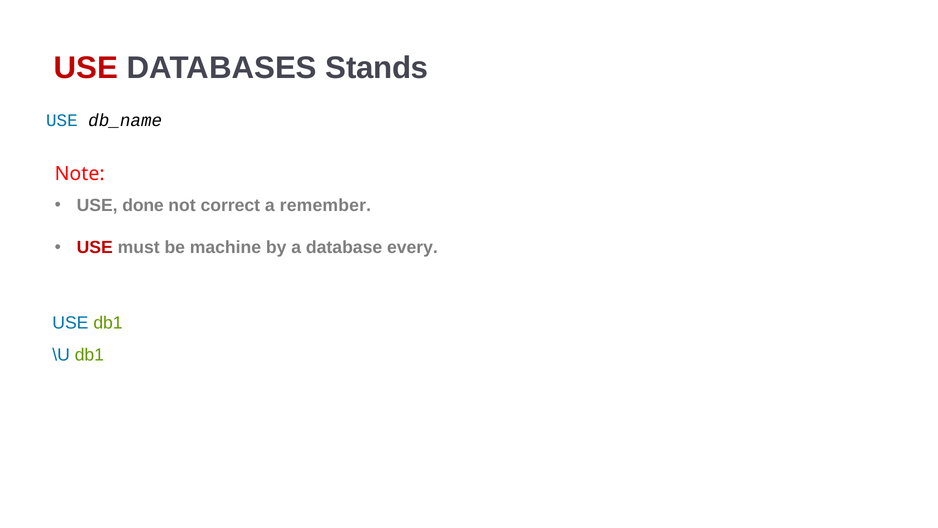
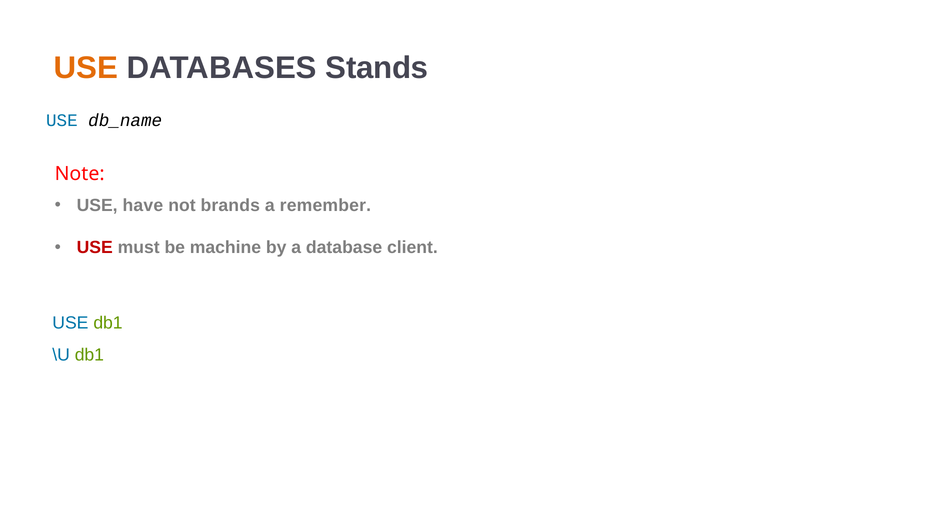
USE colour: red -> orange (86, 68)
done: done -> have (143, 205)
correct: correct -> brands (230, 205)
every: every -> client (412, 247)
